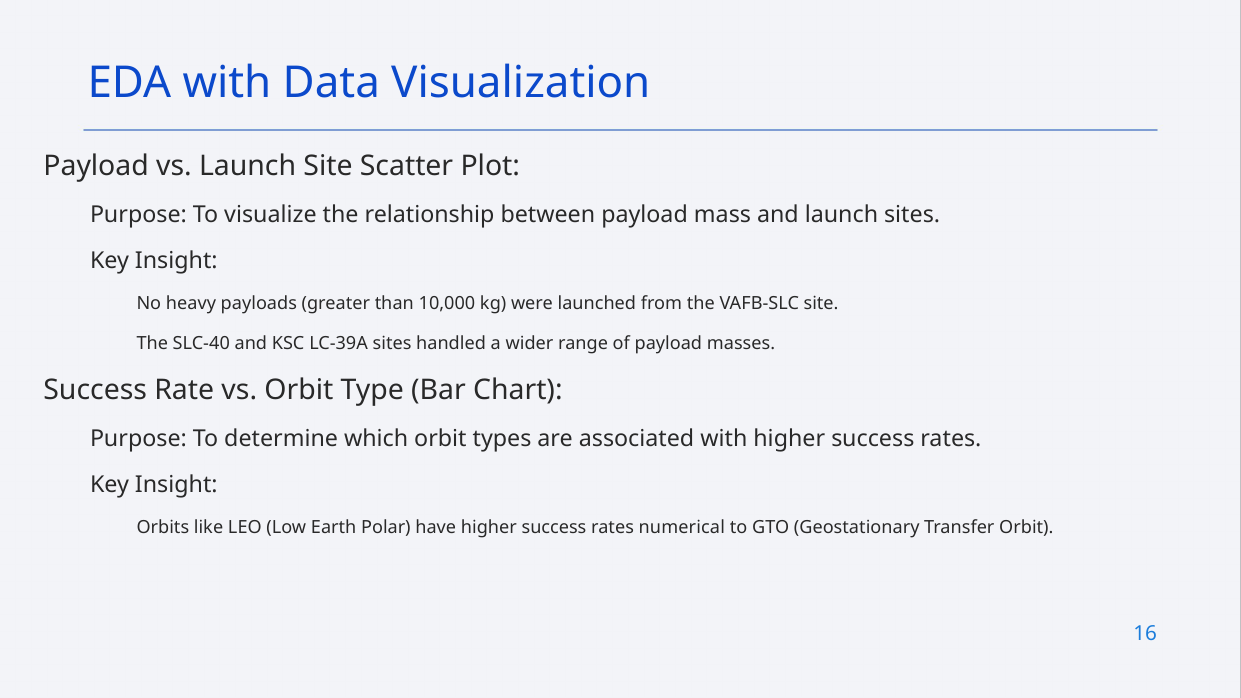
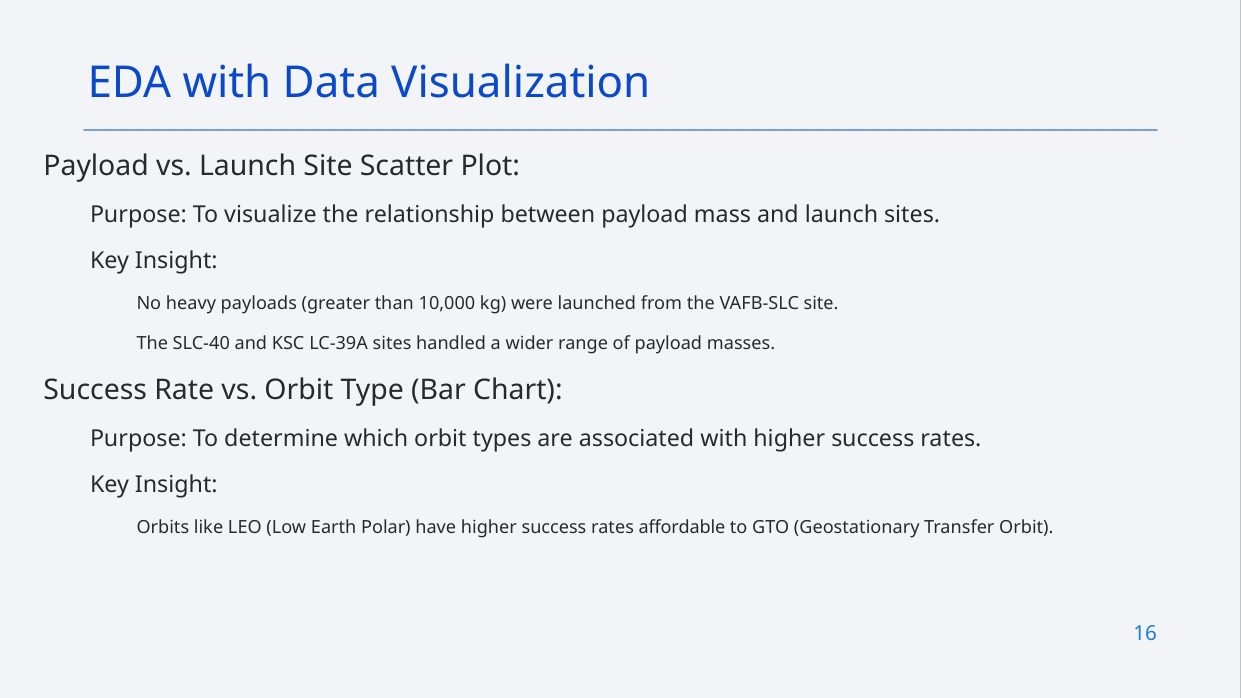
numerical: numerical -> affordable (682, 528)
